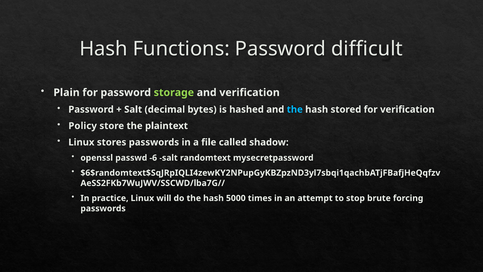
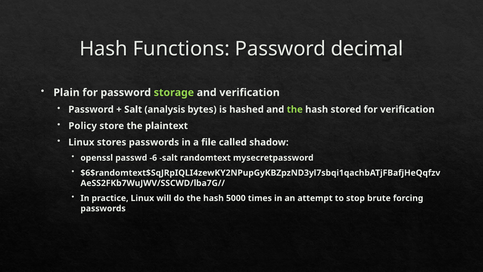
difficult: difficult -> decimal (367, 49)
decimal: decimal -> analysis (165, 109)
the colour: light blue -> light green (295, 109)
